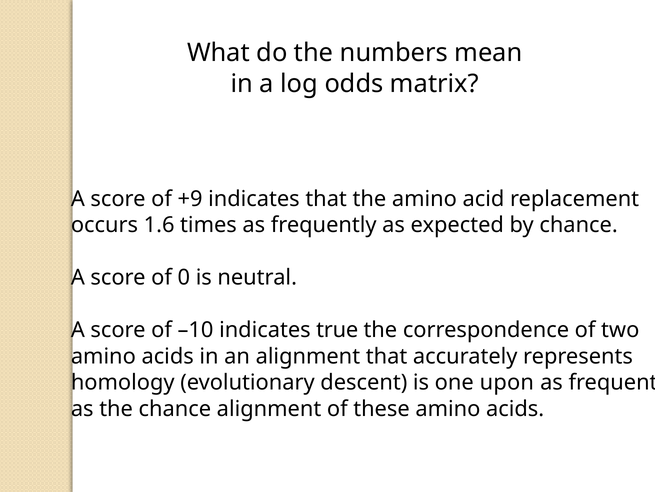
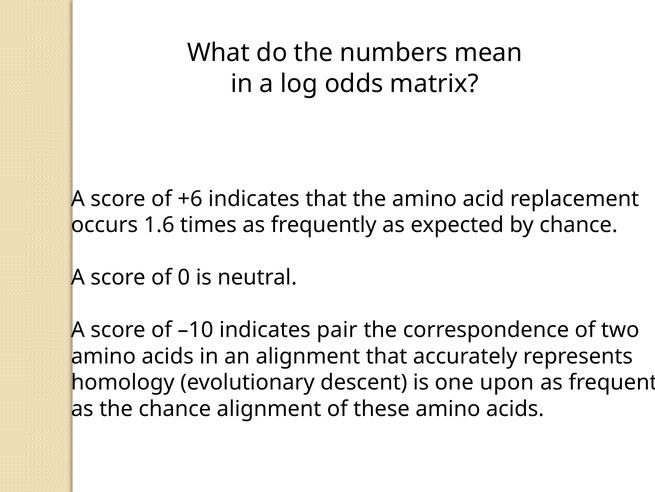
+9: +9 -> +6 (190, 199)
true: true -> pair (337, 330)
